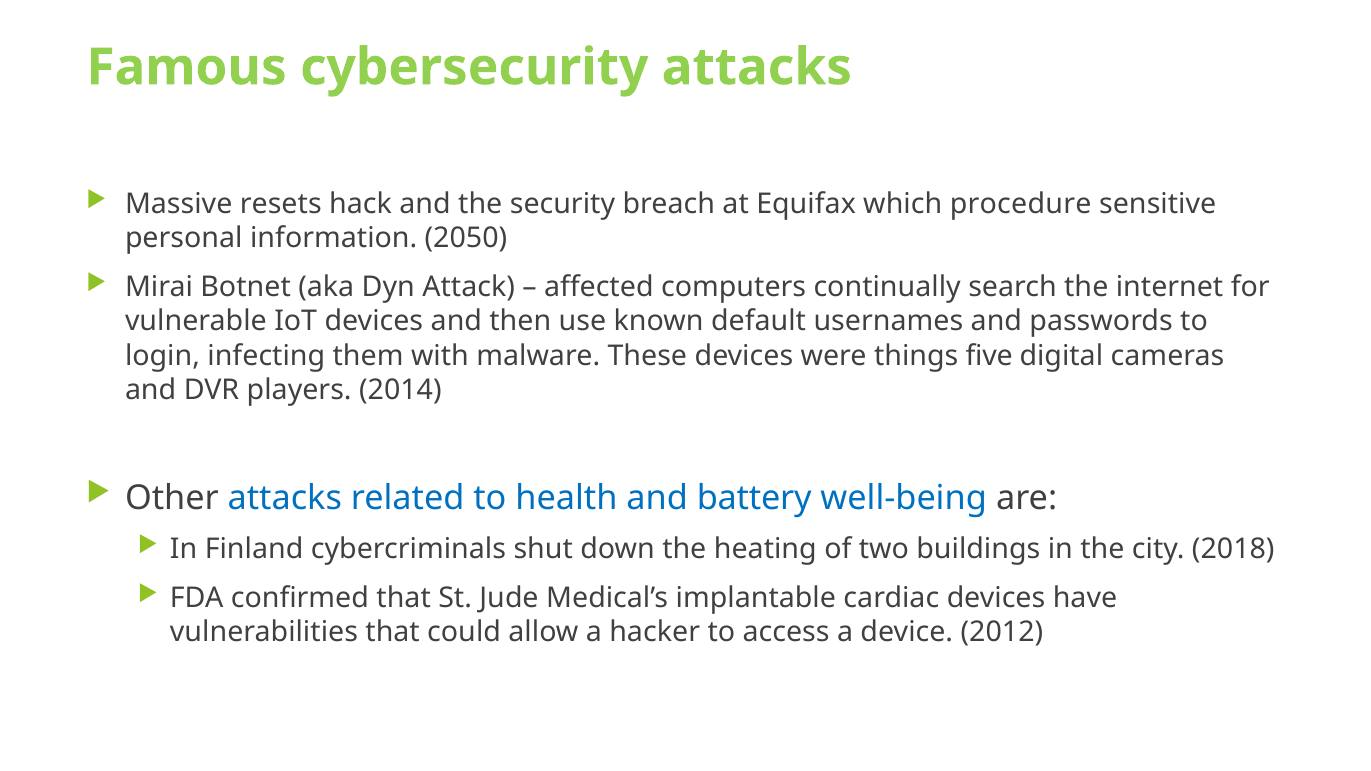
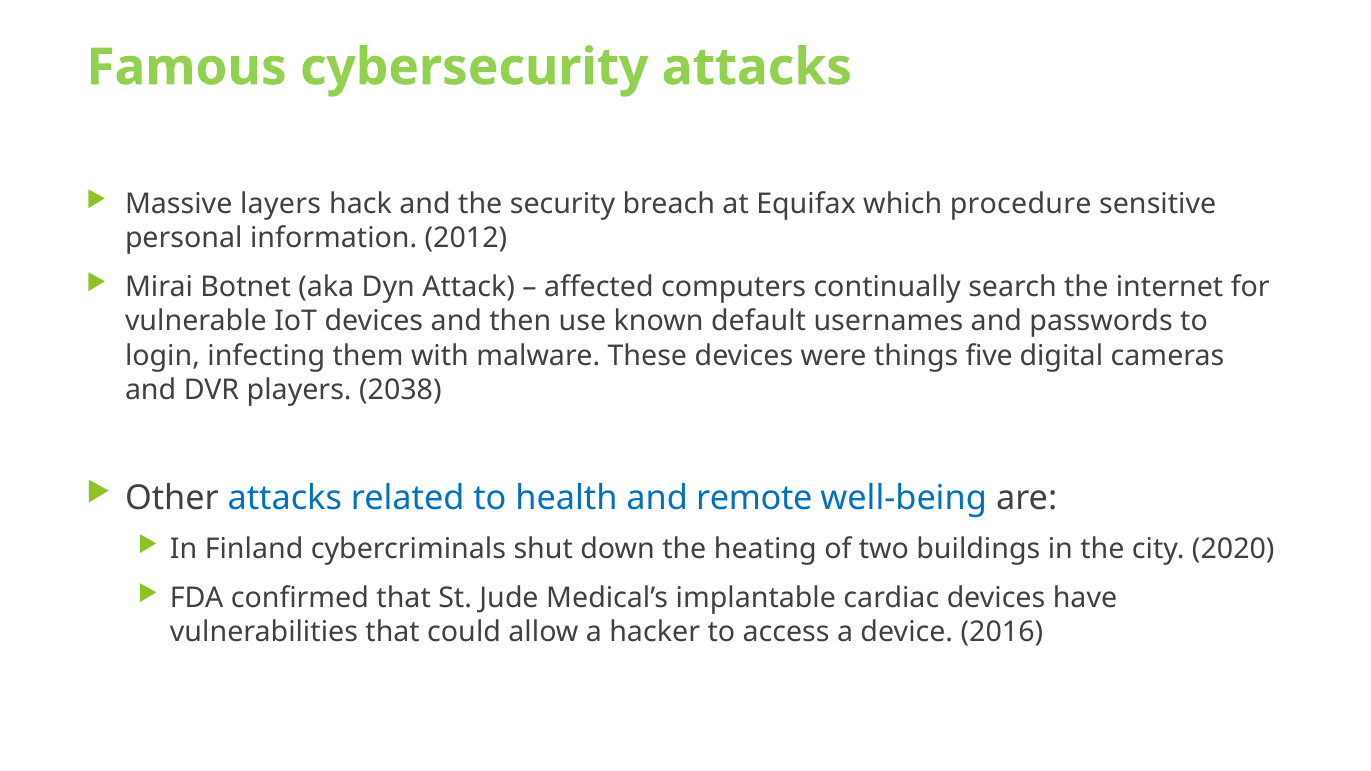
resets: resets -> layers (281, 204)
2050: 2050 -> 2012 (466, 238)
2014: 2014 -> 2038 (400, 390)
battery: battery -> remote (754, 498)
2018: 2018 -> 2020 (1233, 549)
2012: 2012 -> 2016 (1002, 632)
